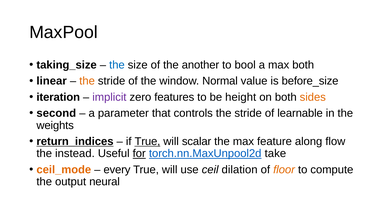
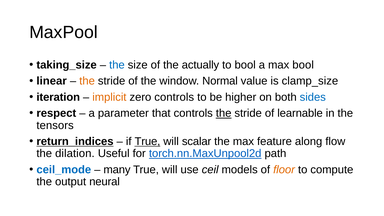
another: another -> actually (200, 65)
max both: both -> bool (303, 65)
before_size: before_size -> clamp_size (310, 81)
implicit colour: purple -> orange (109, 97)
zero features: features -> controls (174, 97)
height: height -> higher (241, 97)
sides colour: orange -> blue (313, 97)
second: second -> respect (56, 113)
the underline: none -> present (224, 113)
weights: weights -> tensors (55, 125)
instead: instead -> dilation (75, 154)
for underline: present -> none (139, 154)
take: take -> path (275, 154)
ceil_mode colour: orange -> blue (64, 170)
every: every -> many (117, 170)
dilation: dilation -> models (240, 170)
